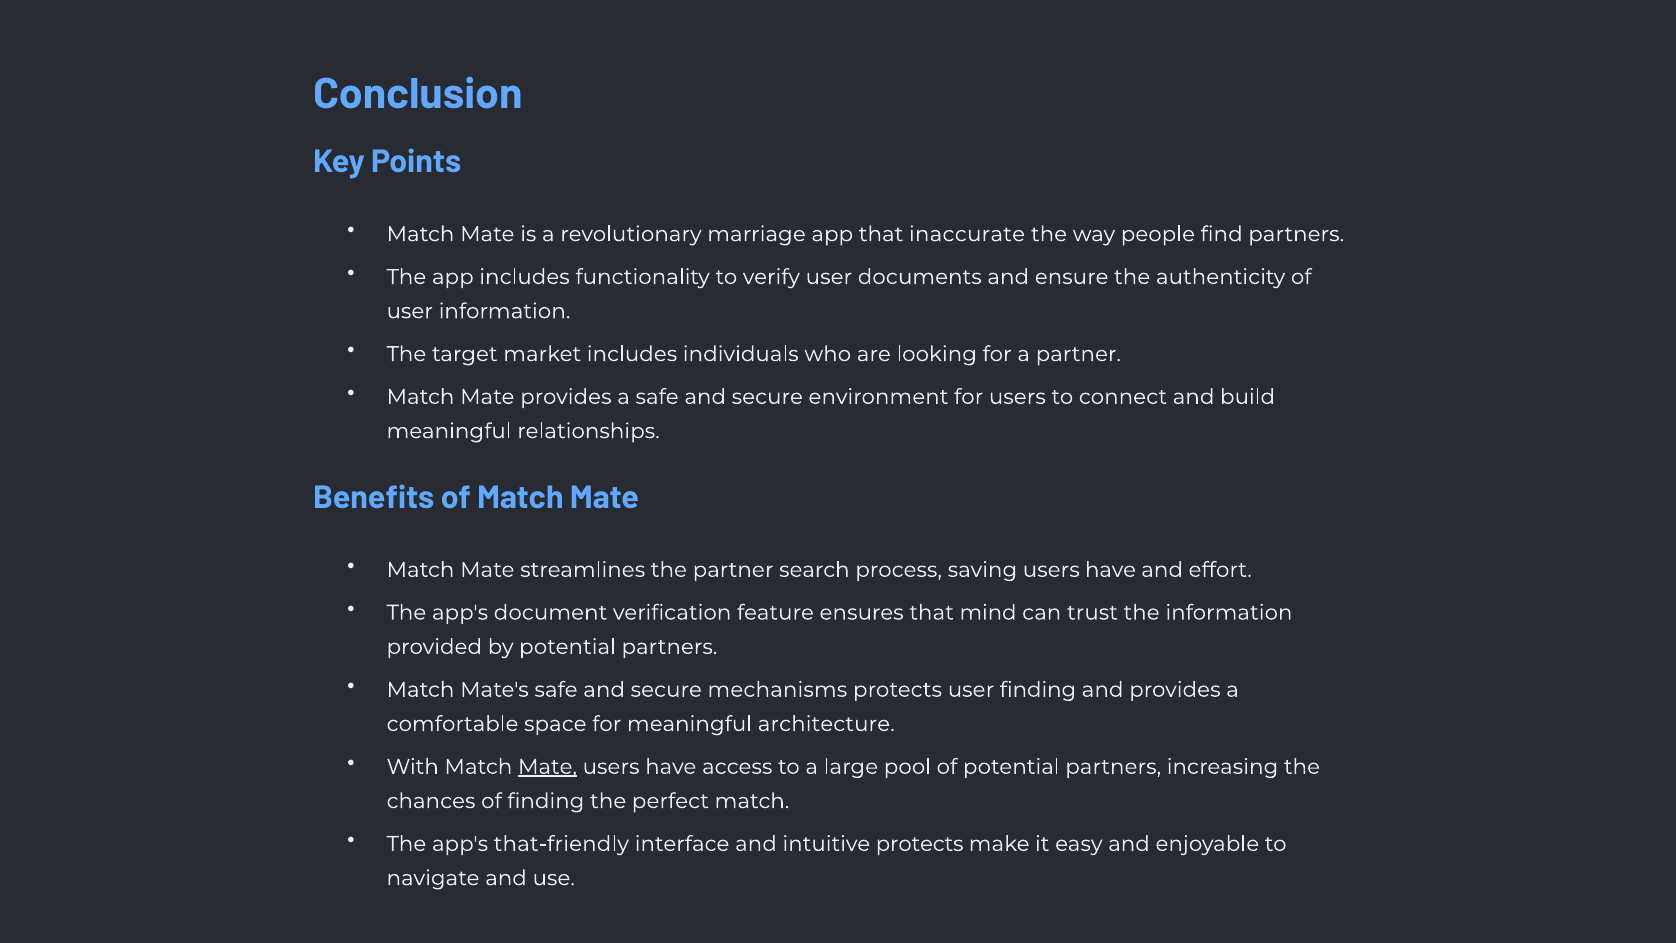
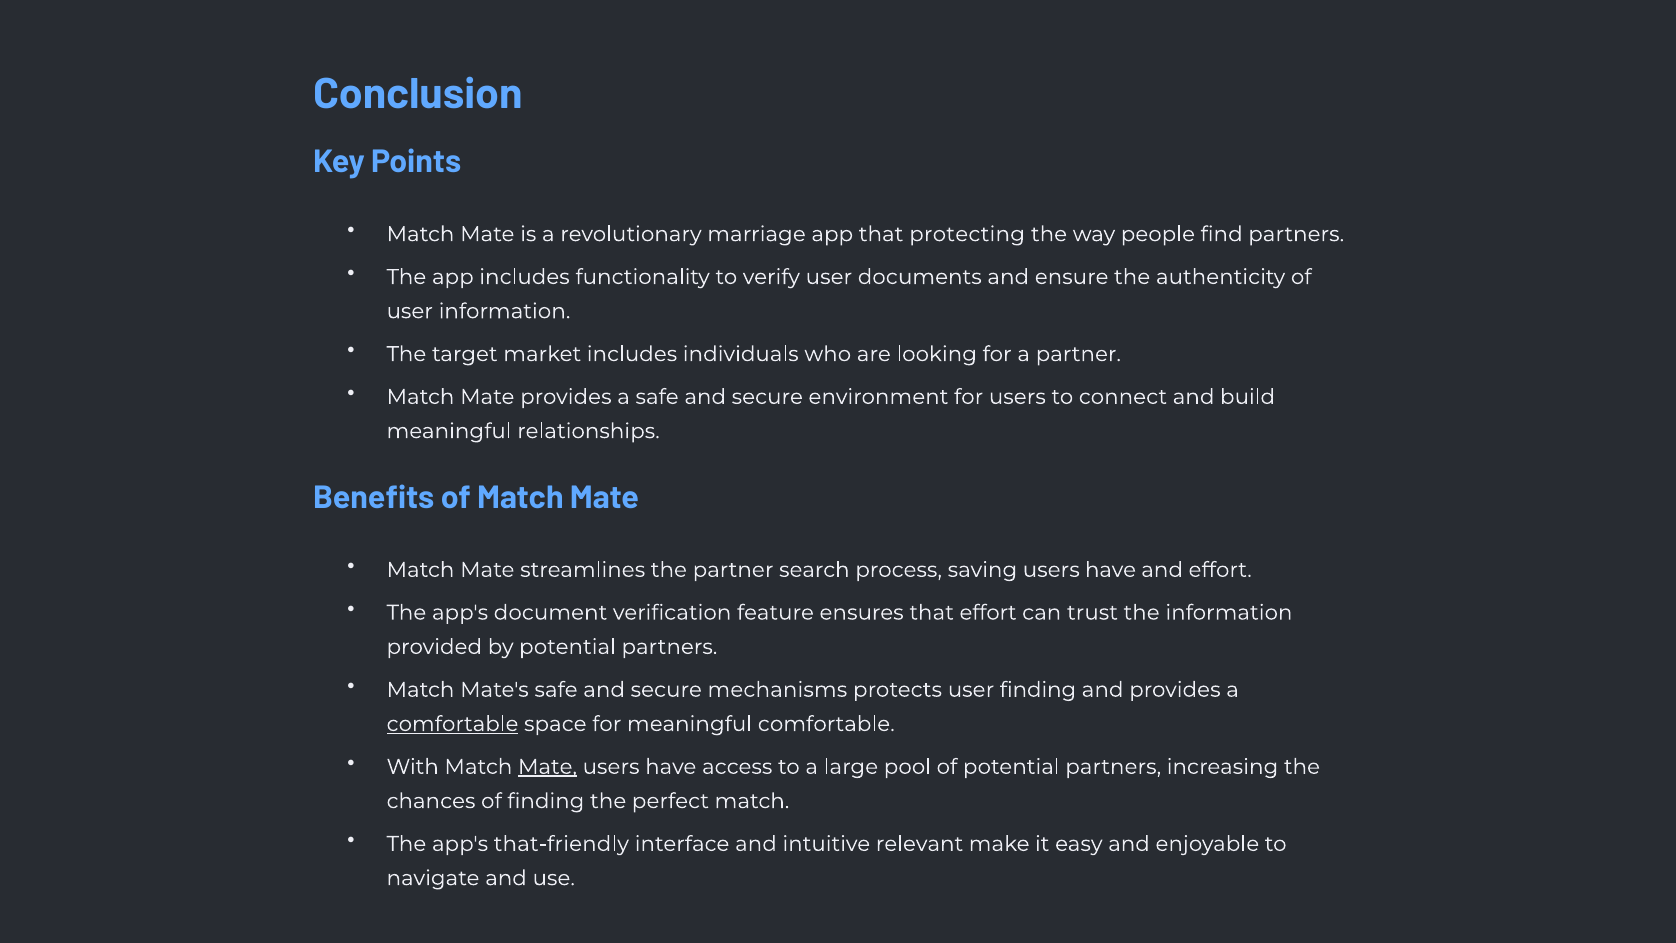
inaccurate: inaccurate -> protecting (967, 234)
that mind: mind -> effort (988, 612)
comfortable underline: none -> present (453, 724)
meaningful architecture: architecture -> comfortable (826, 724)
intuitive protects: protects -> relevant (919, 844)
